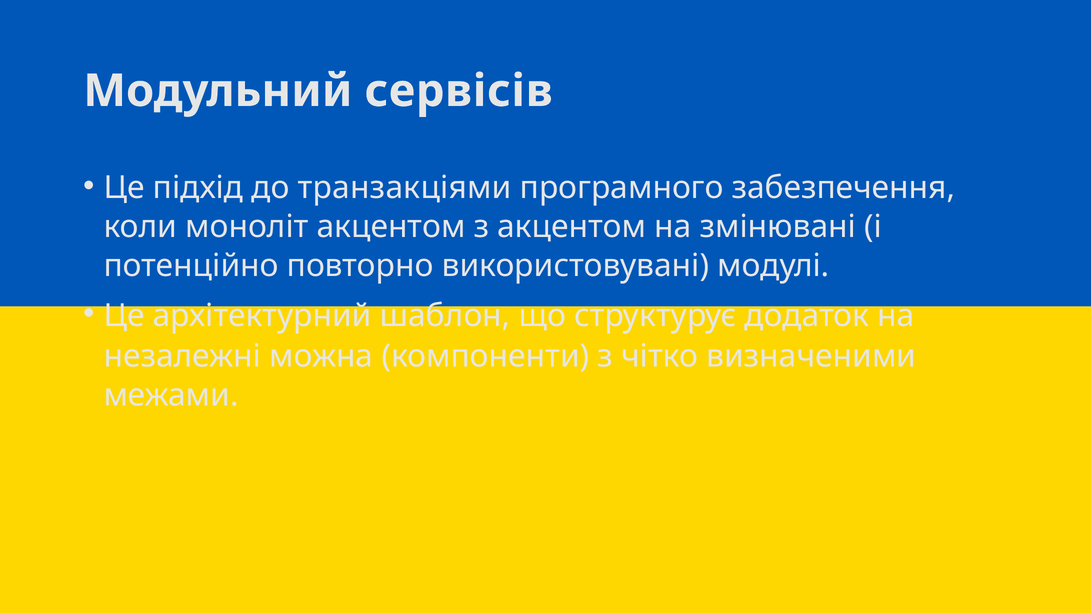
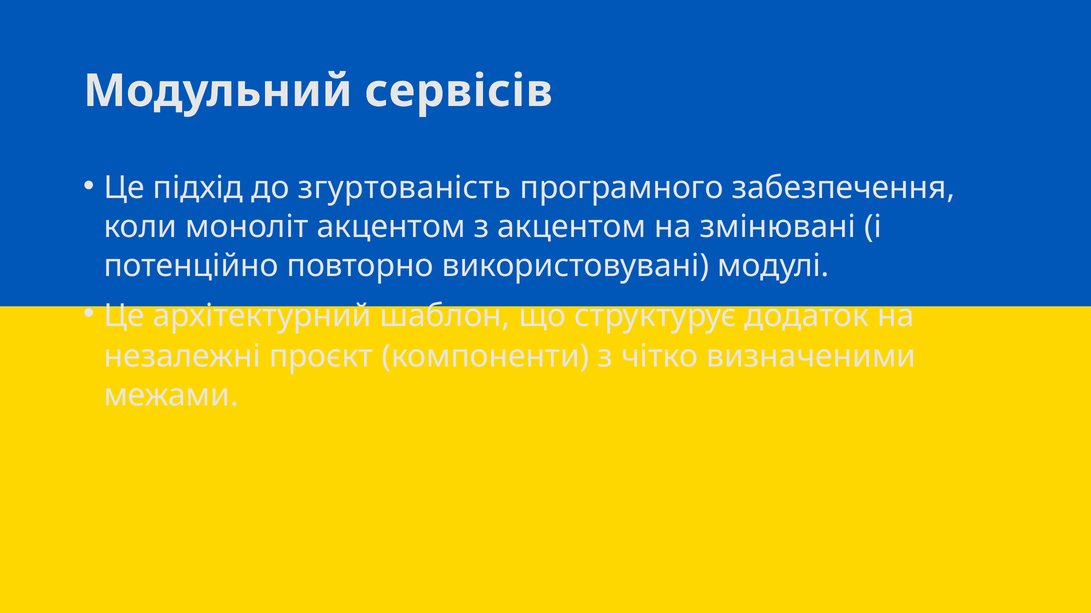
транзакціями: транзакціями -> згуртованість (405, 188)
можна: можна -> проєкт (321, 356)
